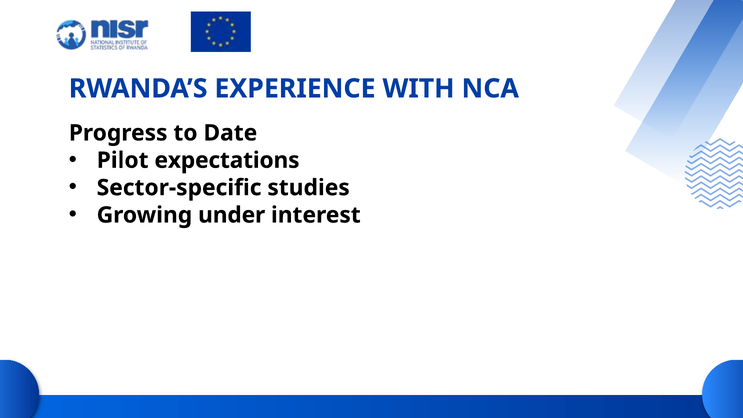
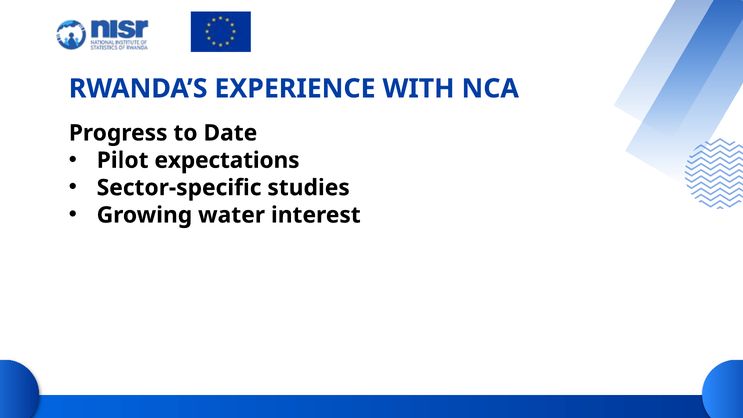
under: under -> water (232, 215)
